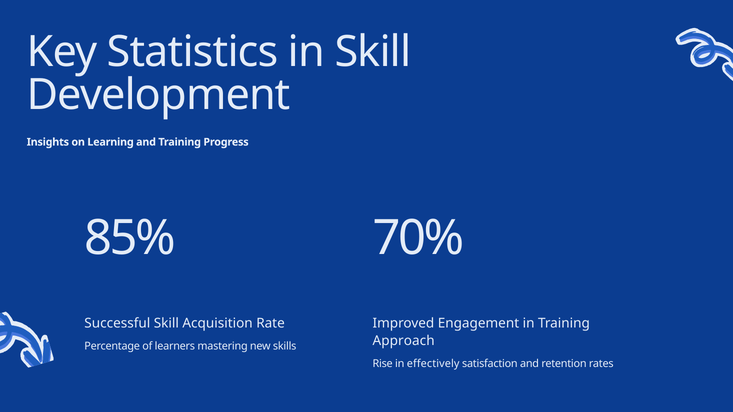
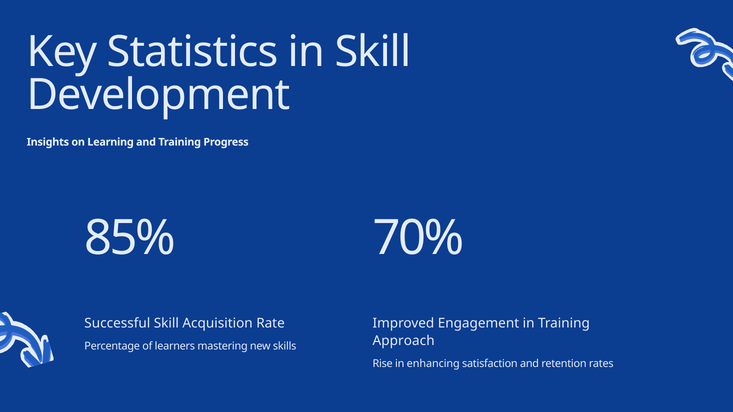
effectively: effectively -> enhancing (433, 364)
